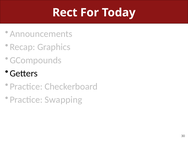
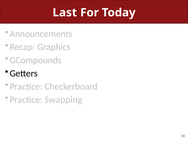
Rect: Rect -> Last (65, 13)
